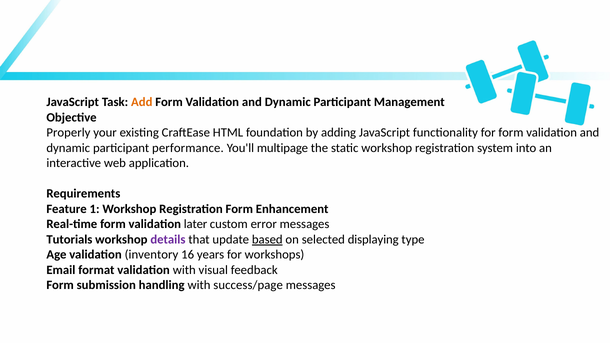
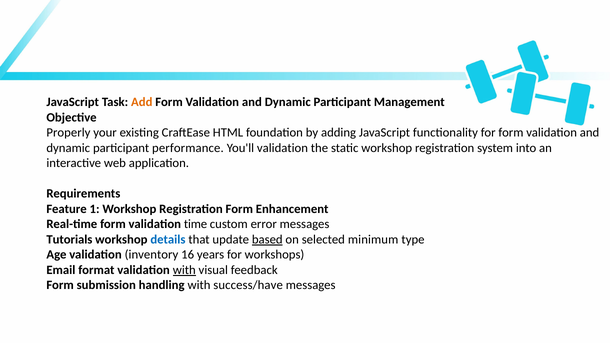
You'll multipage: multipage -> validation (282, 148)
later: later -> time (196, 224)
details colour: purple -> blue (168, 240)
displaying: displaying -> minimum (373, 240)
with underline: none -> present (184, 270)
success/page: success/page -> success/have (248, 285)
